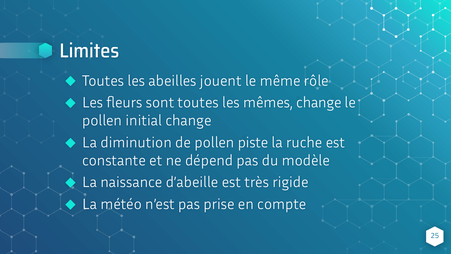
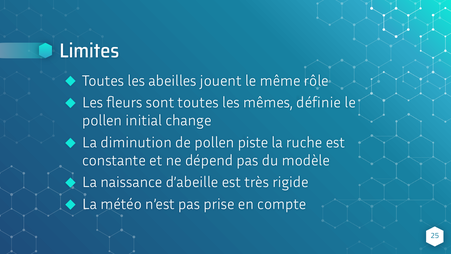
mêmes change: change -> définie (319, 102)
